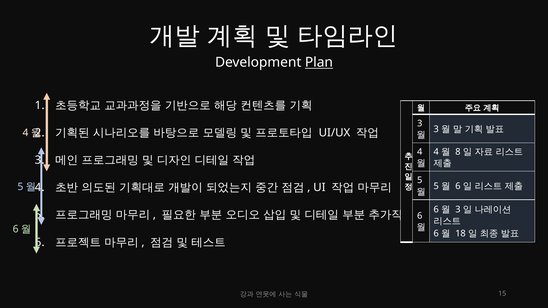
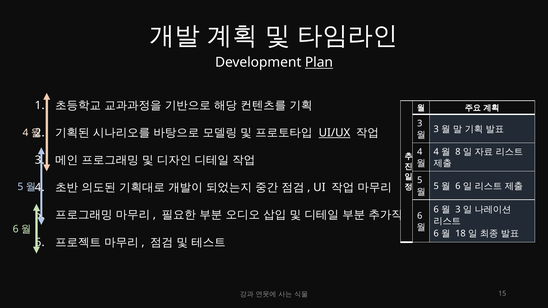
UI/UX underline: none -> present (334, 133)
